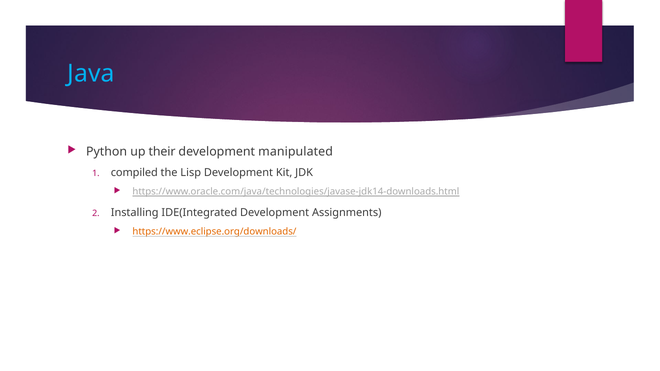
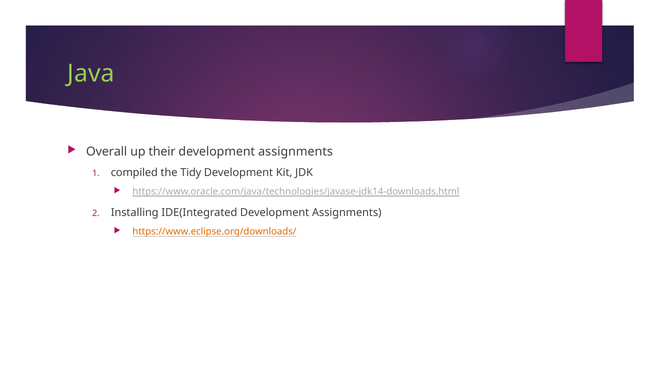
Java colour: light blue -> light green (91, 74)
Python: Python -> Overall (107, 152)
manipulated: manipulated -> assignments (296, 152)
Lisp: Lisp -> Tidy (191, 173)
